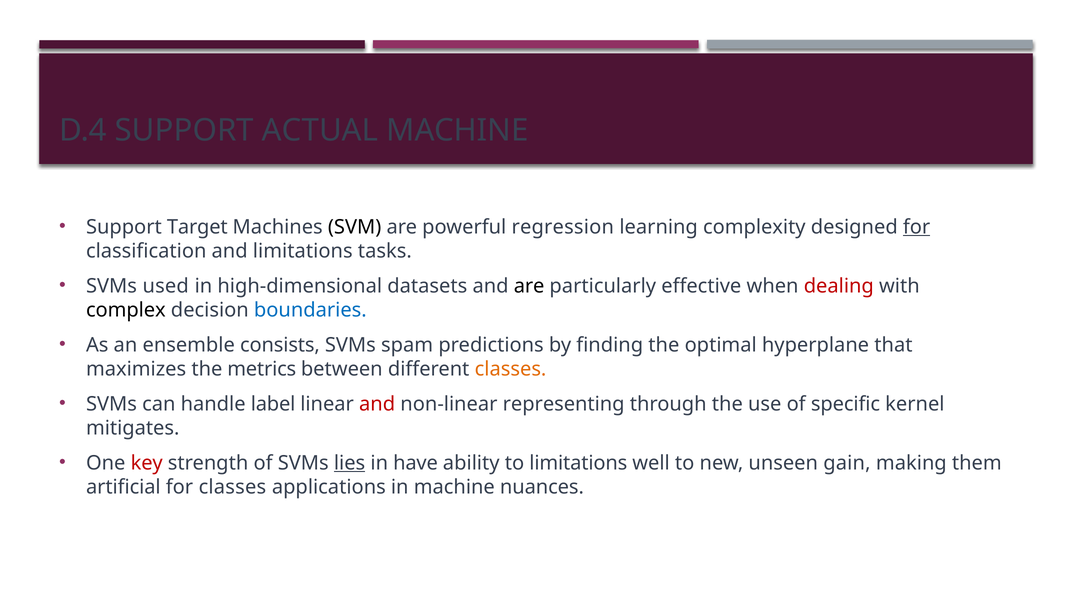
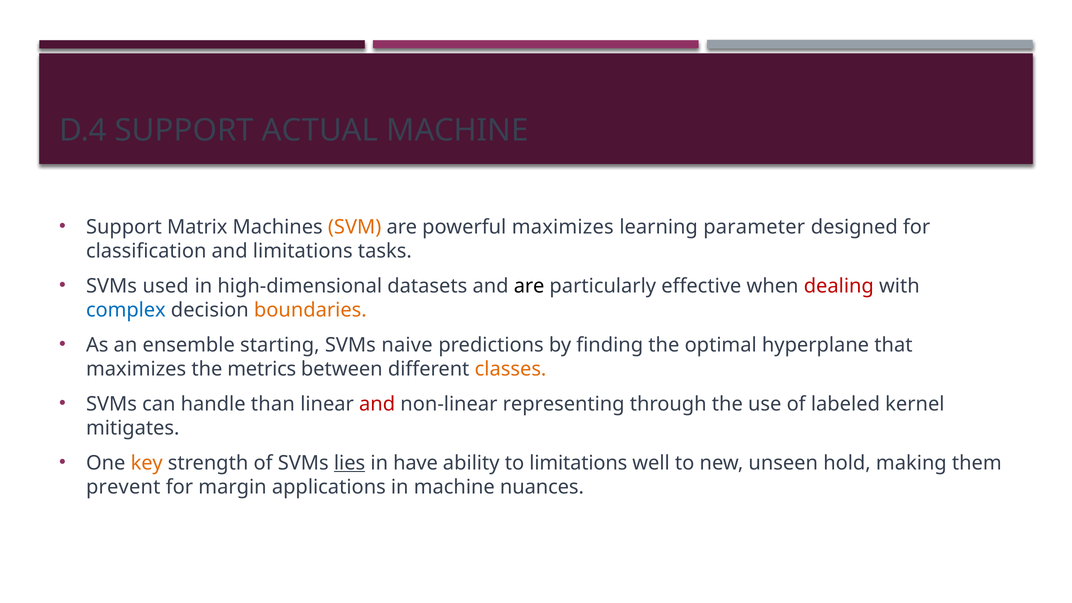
Target: Target -> Matrix (197, 227)
SVM colour: black -> orange (355, 227)
powerful regression: regression -> maximizes (563, 227)
complexity: complexity -> parameter (754, 227)
for underline: present -> none (917, 227)
complex colour: black -> blue (126, 310)
boundaries colour: blue -> orange (310, 310)
consists: consists -> starting (280, 345)
spam: spam -> naive (407, 345)
label: label -> than (273, 404)
specific: specific -> labeled (845, 404)
key colour: red -> orange (147, 463)
gain: gain -> hold (847, 463)
artificial: artificial -> prevent (123, 487)
for classes: classes -> margin (233, 487)
